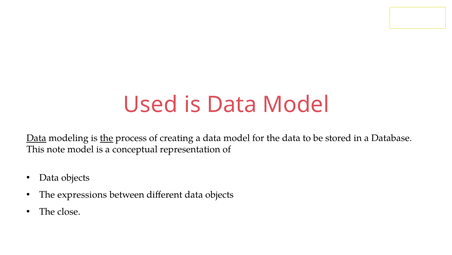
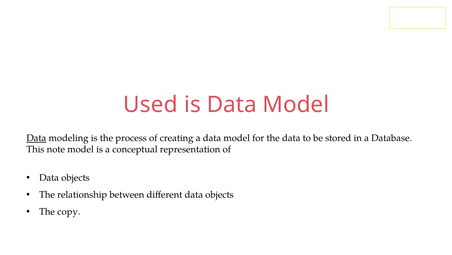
the underline: present -> none (107, 138)
expressions: expressions -> relationship (82, 194)
close: close -> copy (69, 211)
